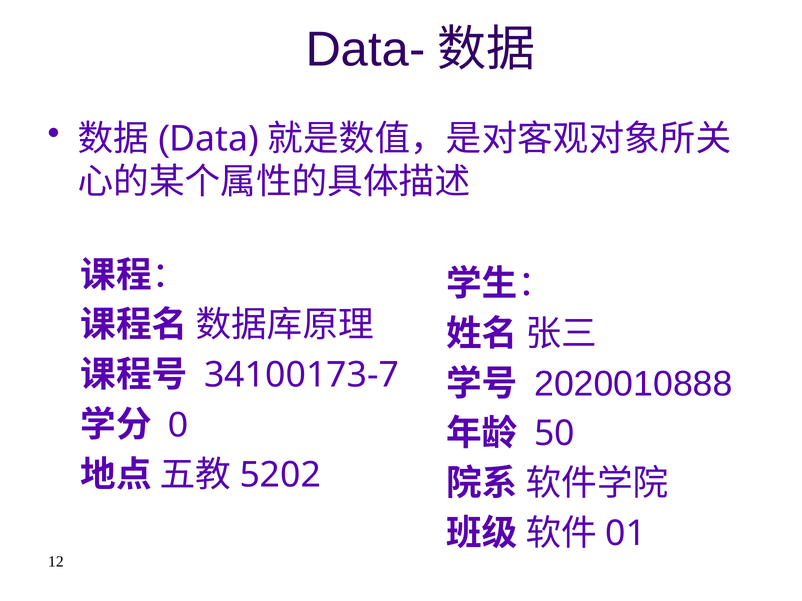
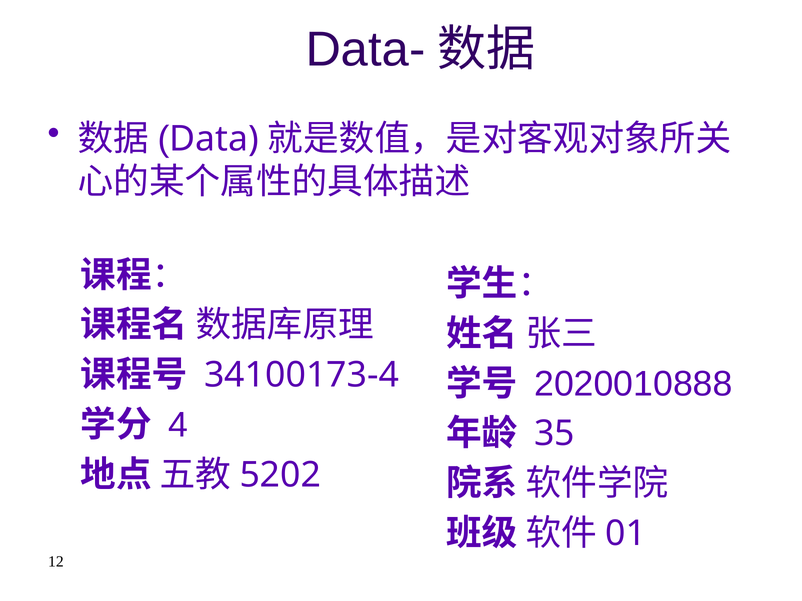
34100173-7: 34100173-7 -> 34100173-4 (302, 375)
0: 0 -> 4 (178, 425)
50: 50 -> 35 (554, 434)
